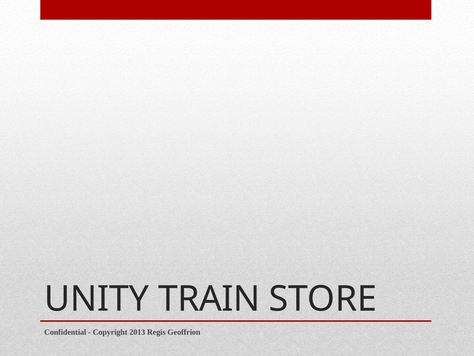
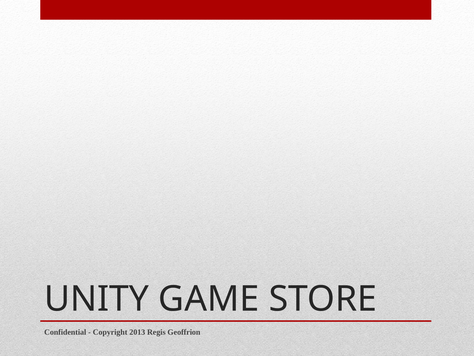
TRAIN: TRAIN -> GAME (209, 299)
